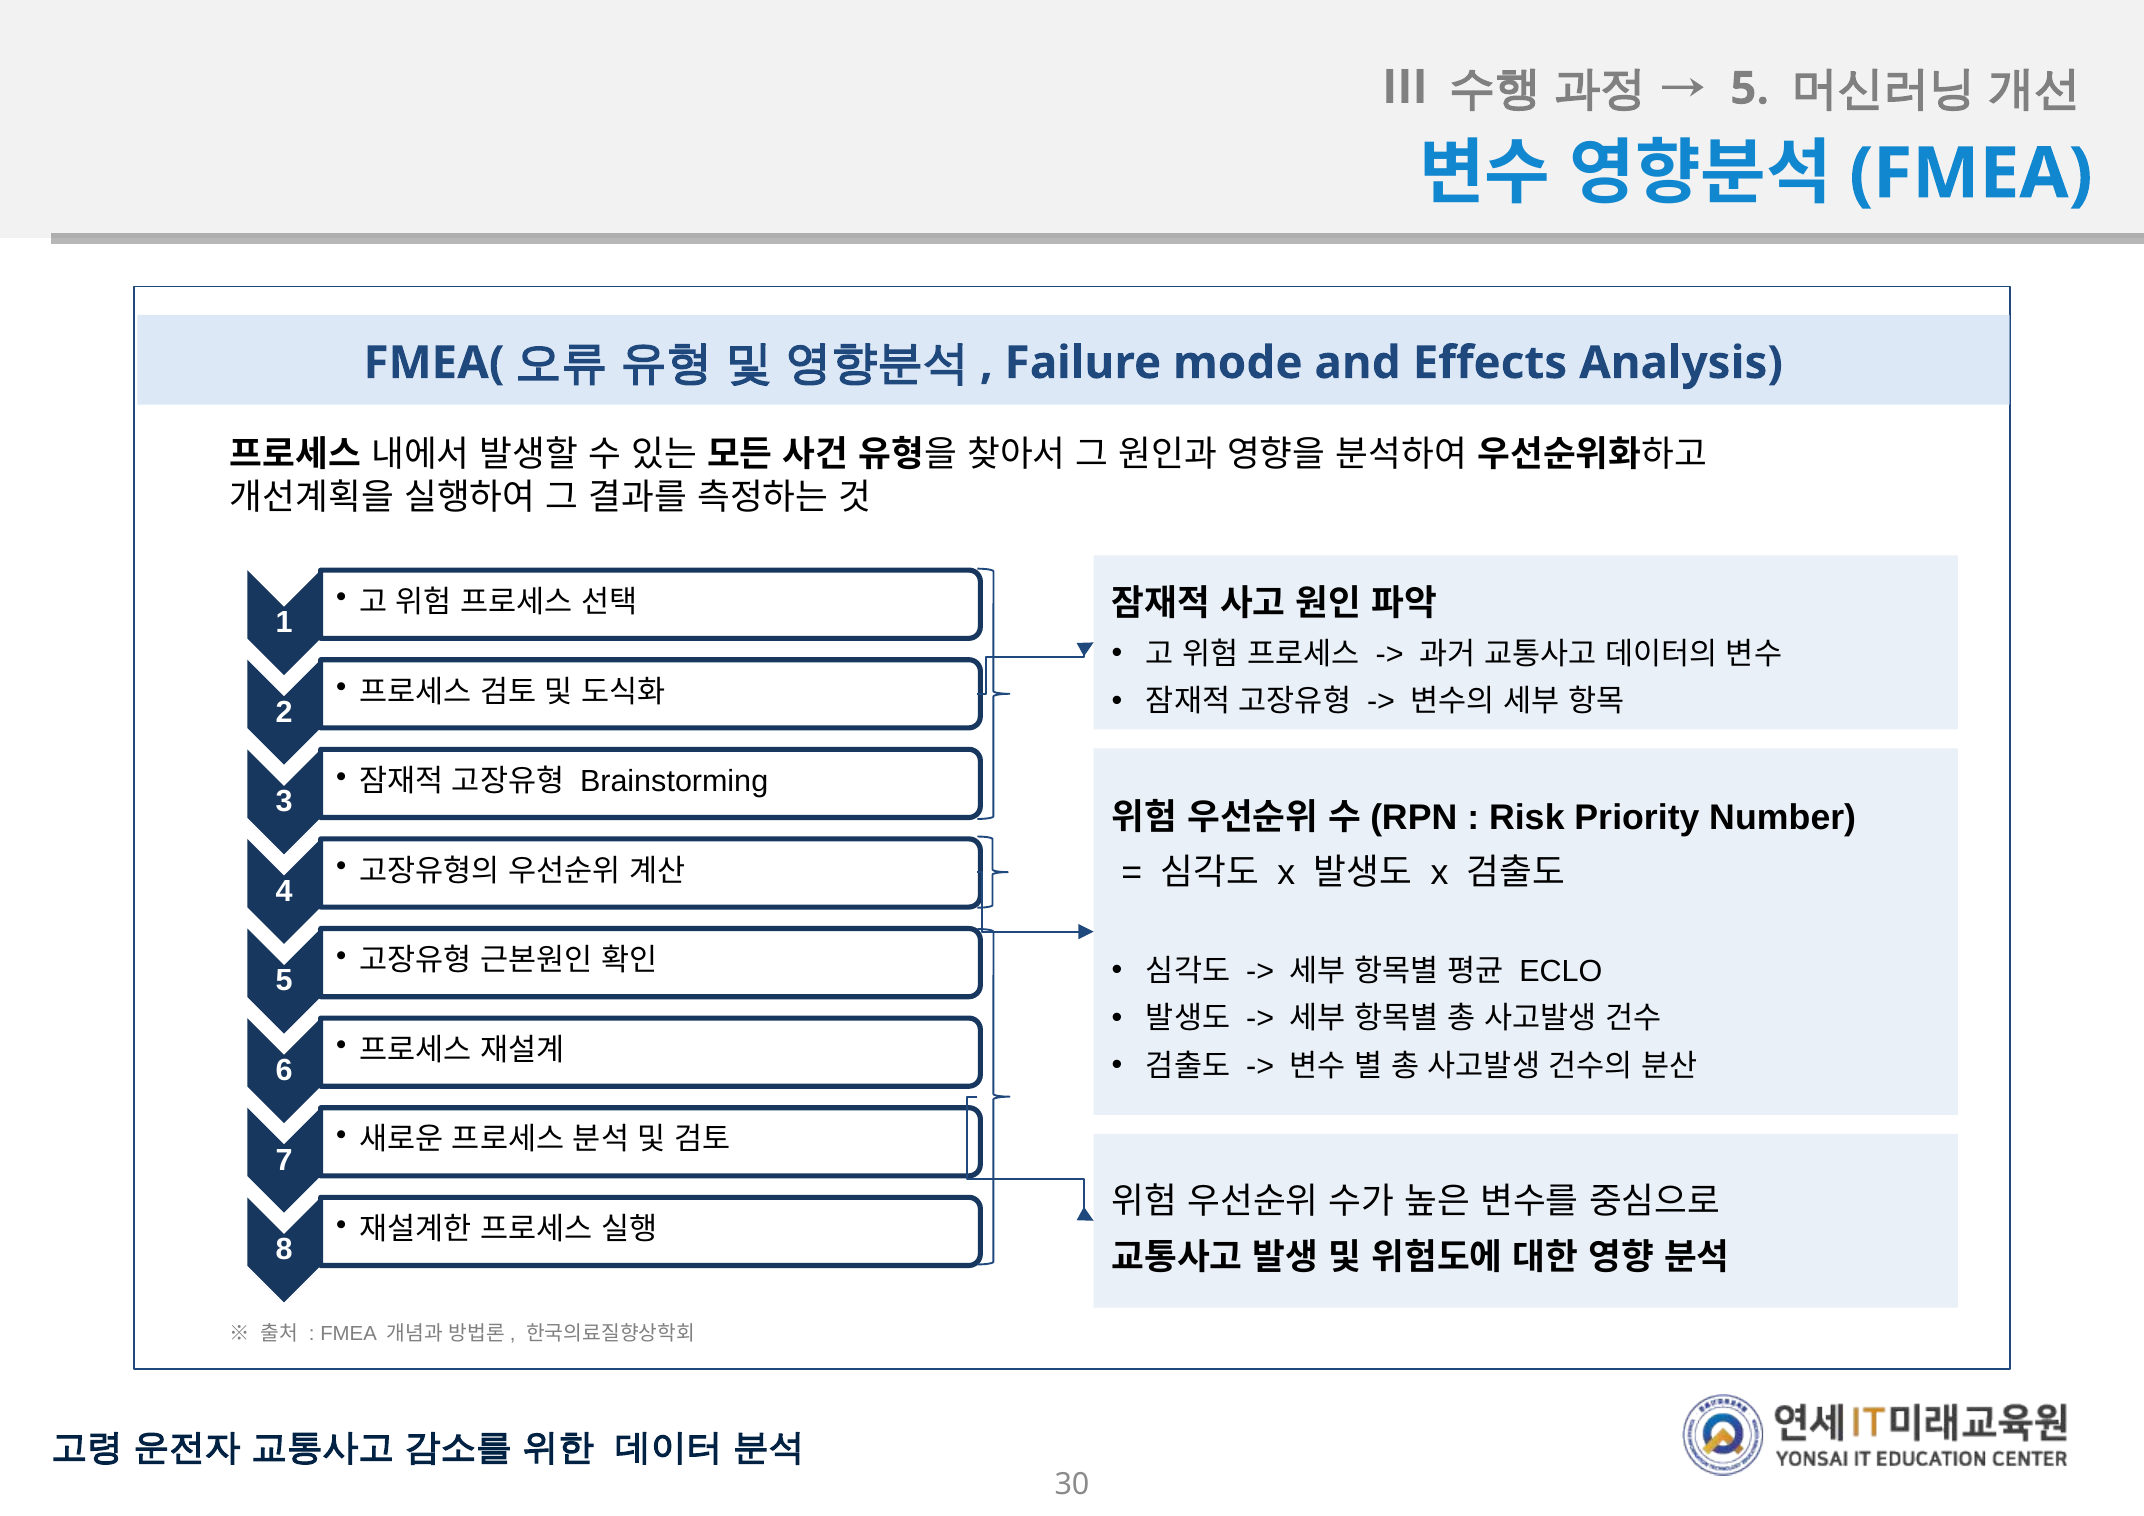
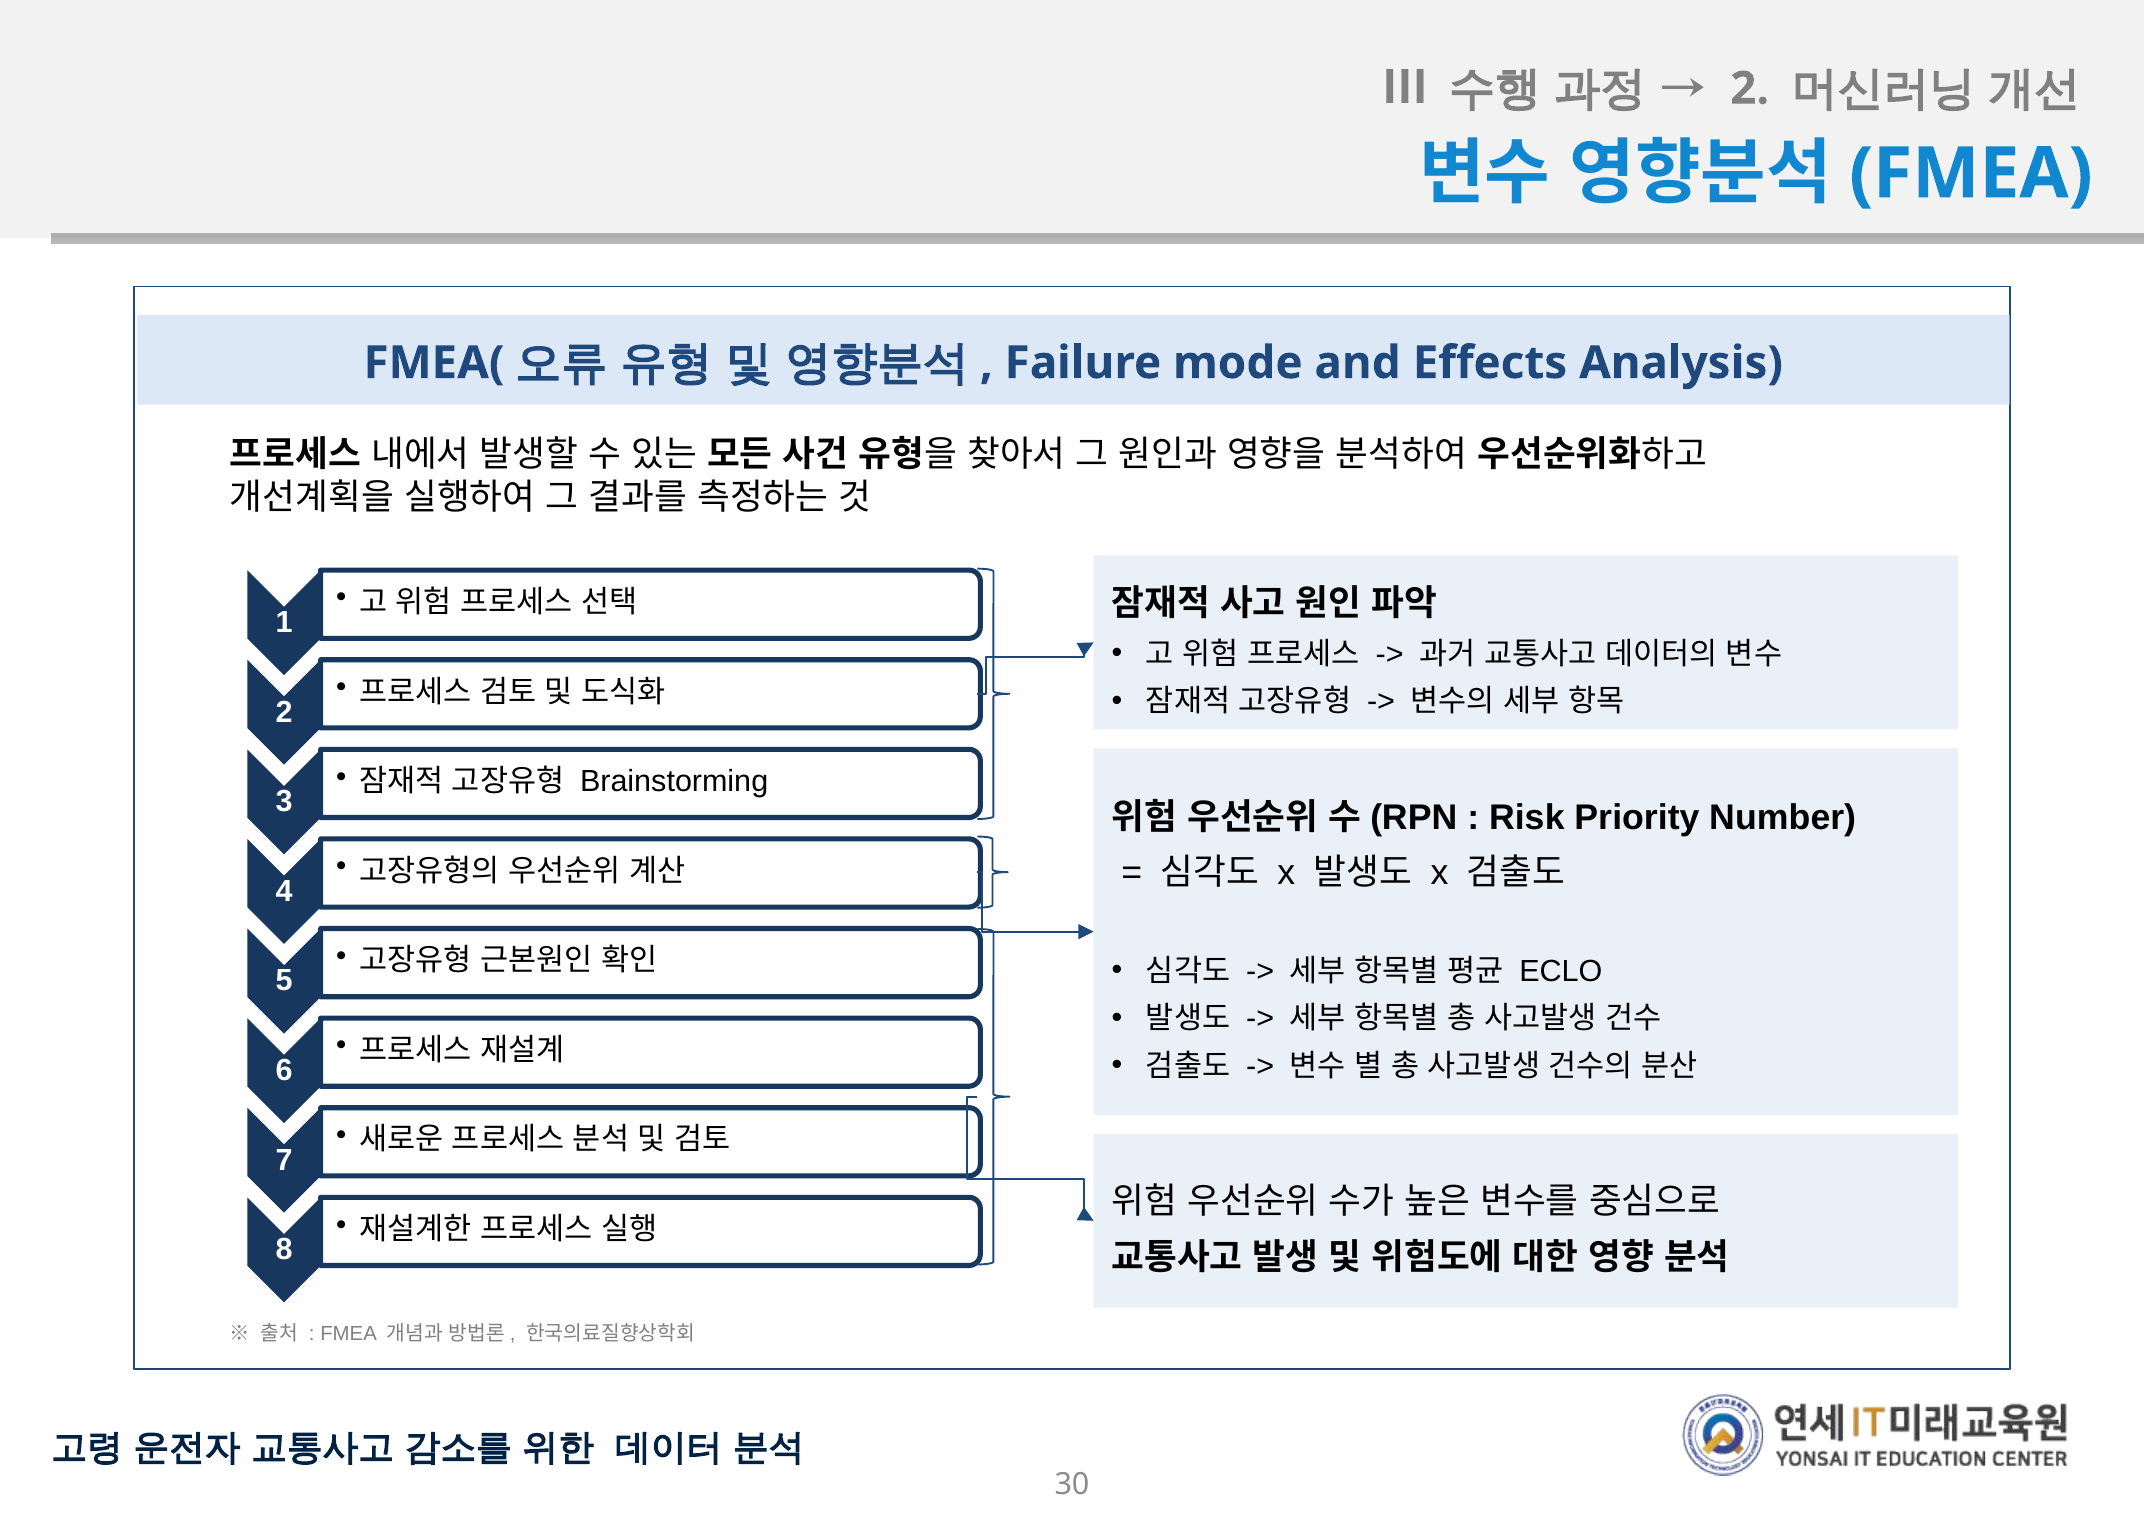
5: 5 -> 2 (1750, 89)
